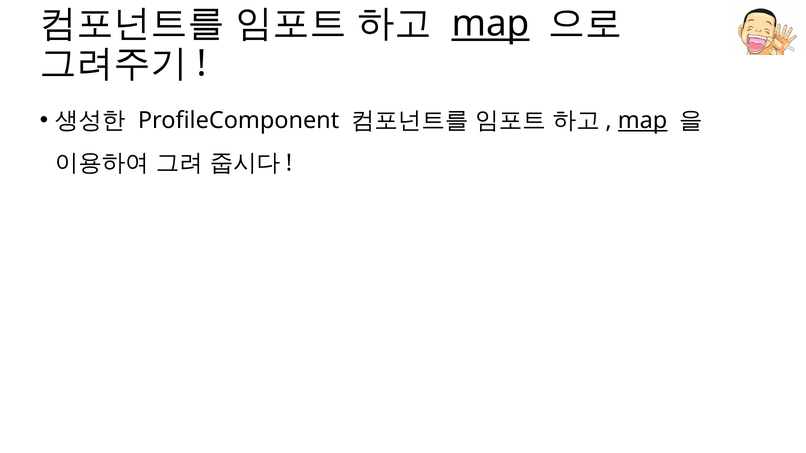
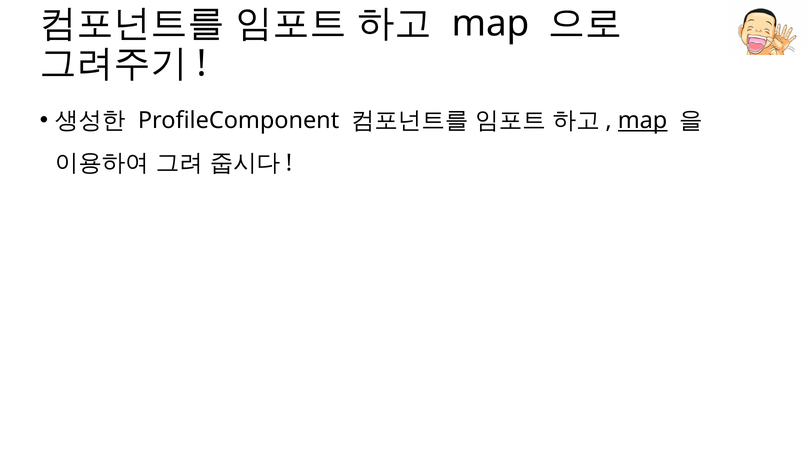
map underline: present -> none (491, 24)
